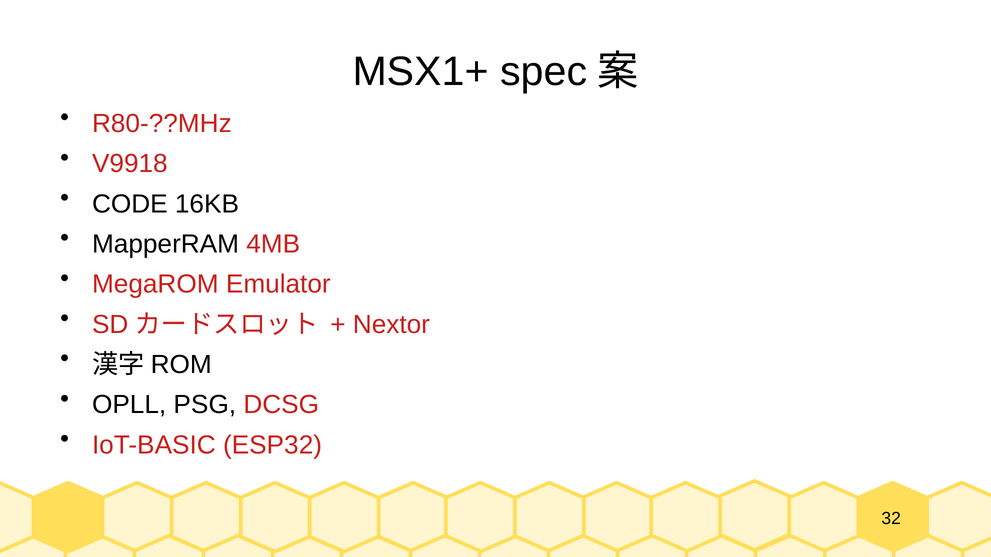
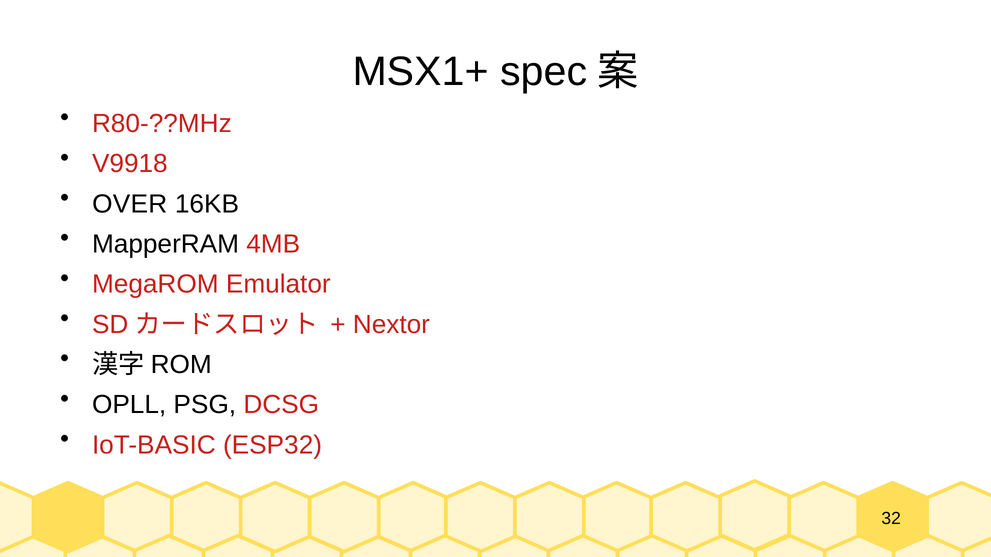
CODE: CODE -> OVER (130, 204)
